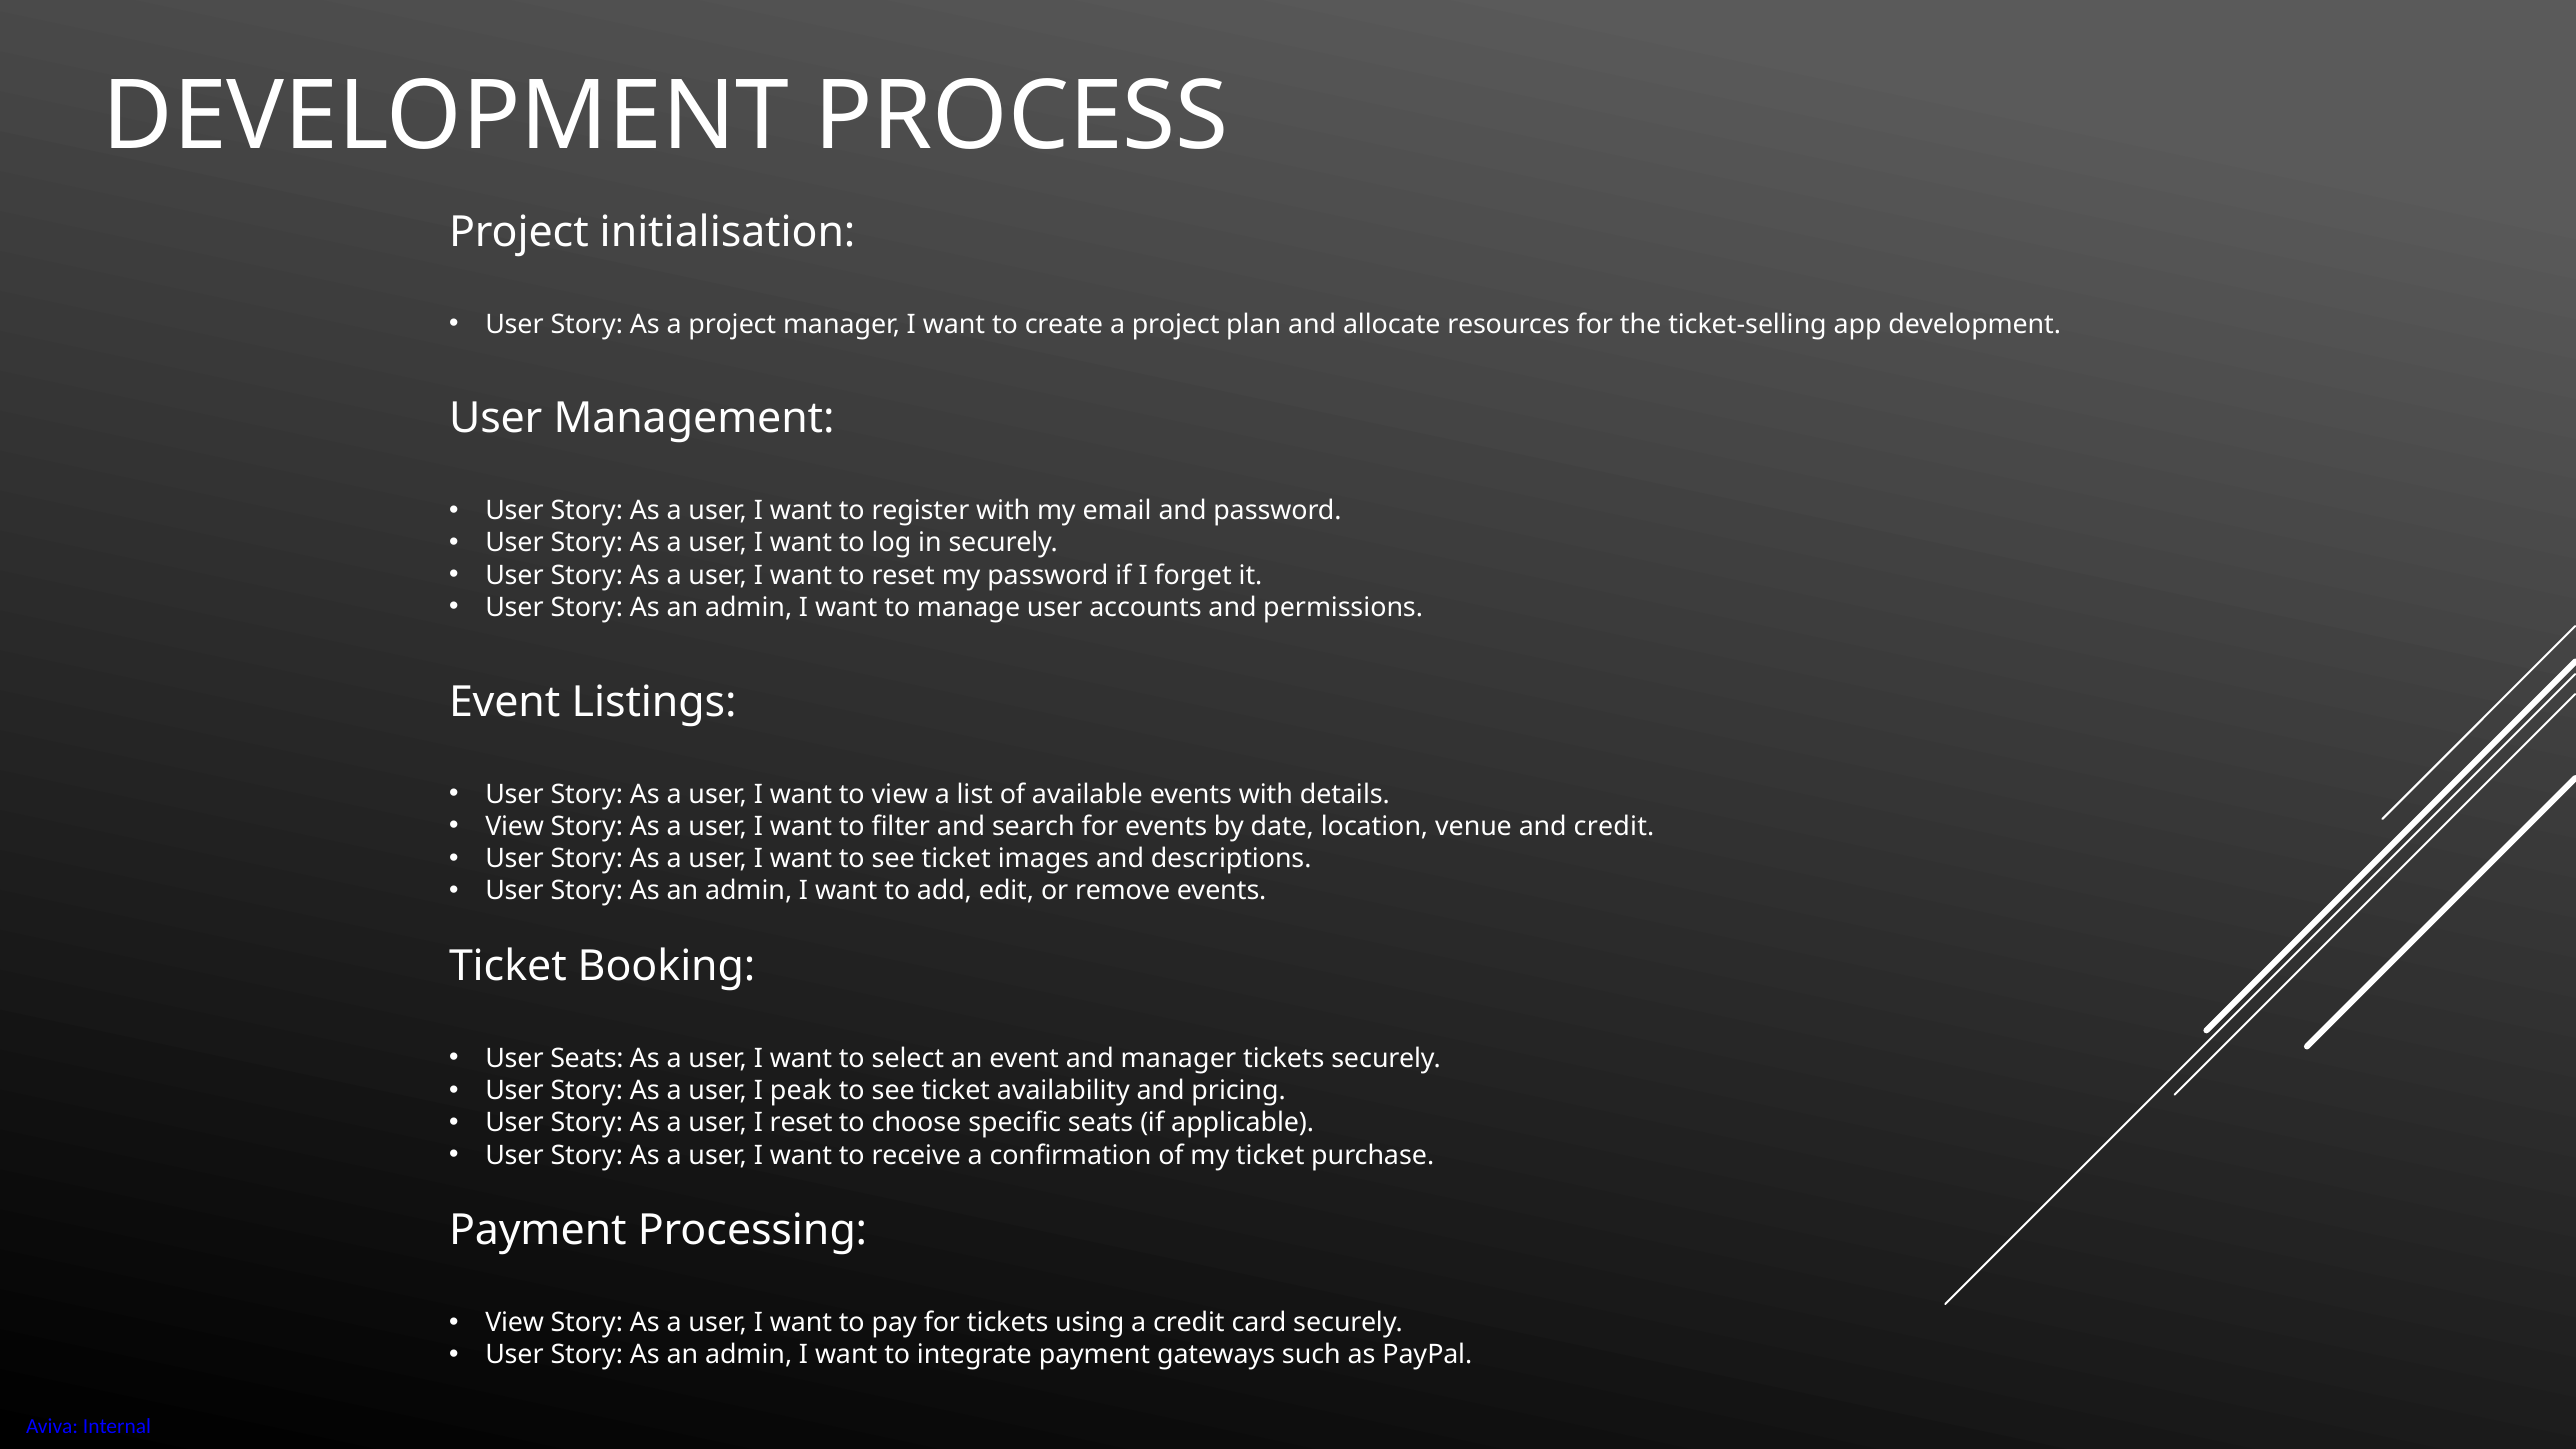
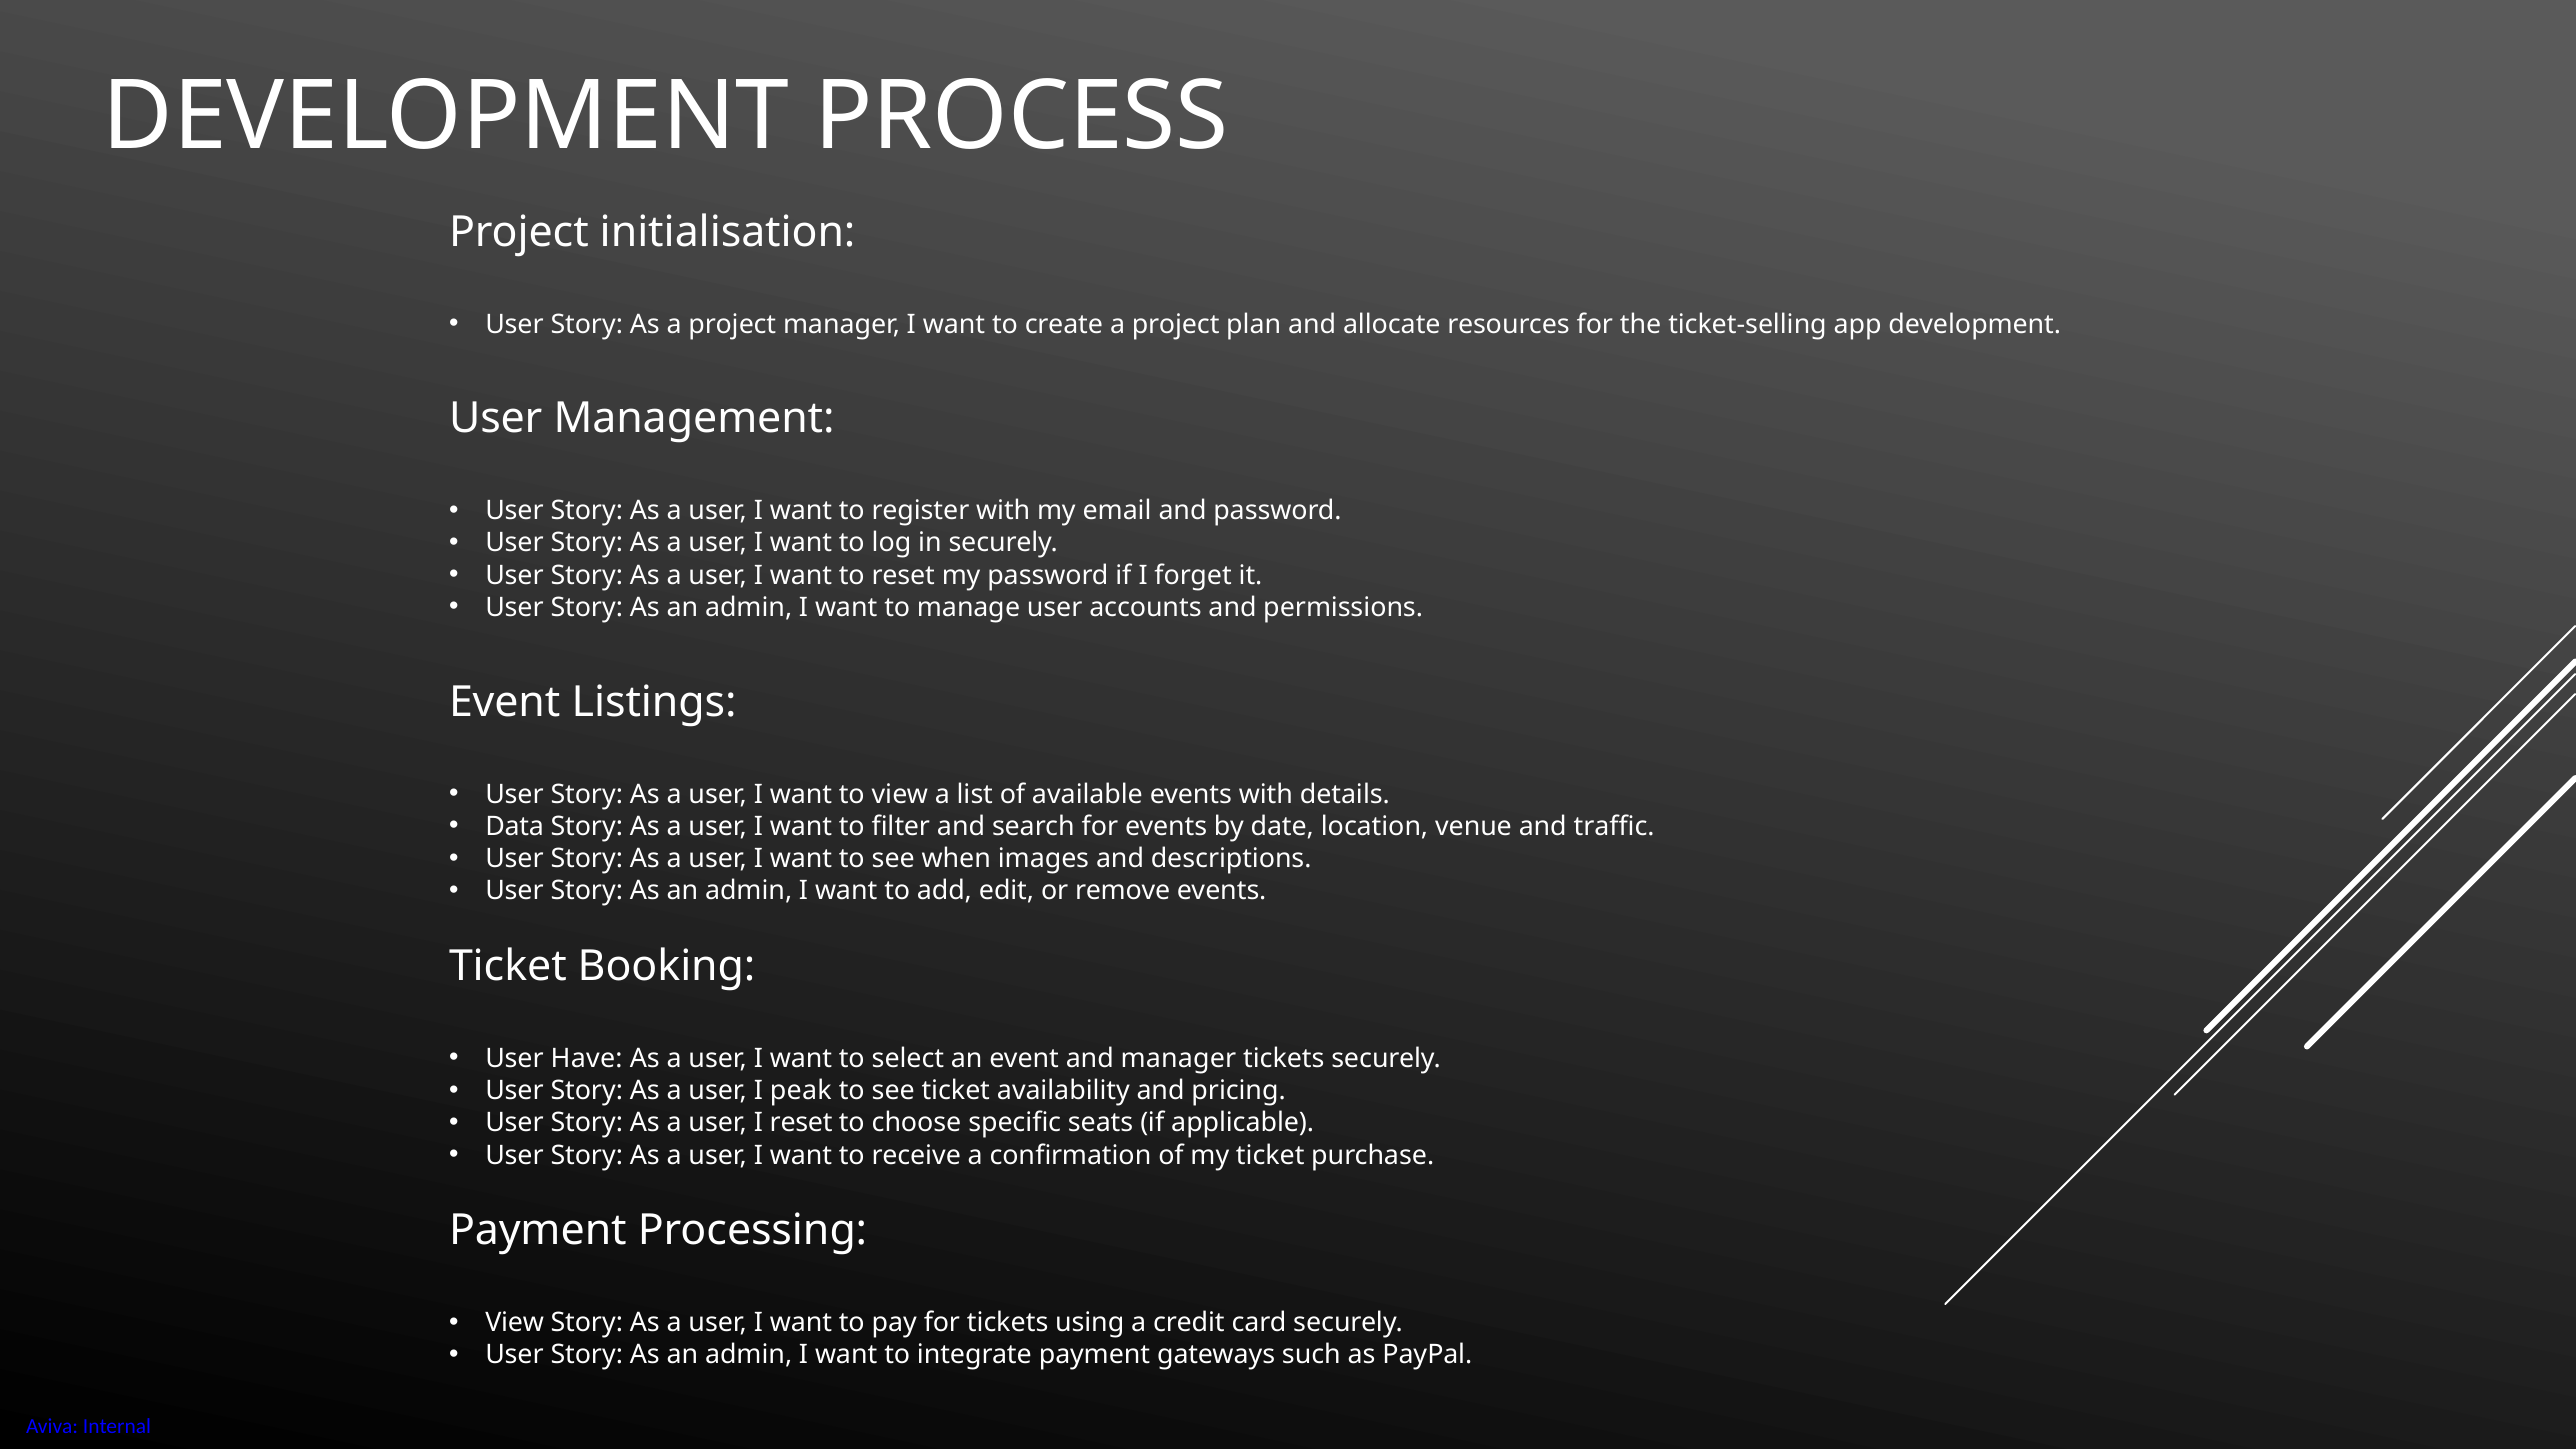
View: View -> Data (515, 827)
and credit: credit -> traffic (1614, 827)
want to see ticket: ticket -> when (956, 859)
User Seats: Seats -> Have (587, 1059)
